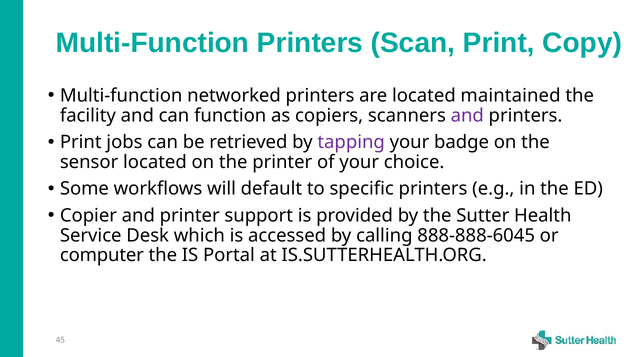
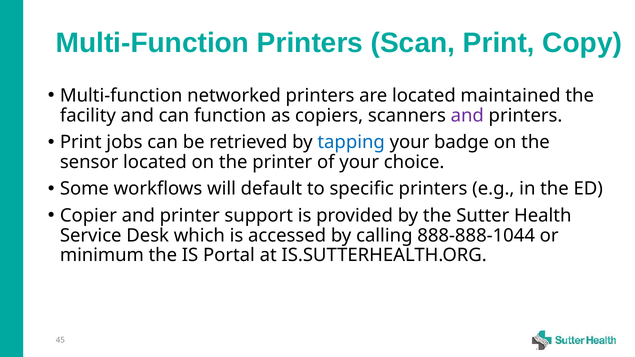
tapping colour: purple -> blue (351, 142)
888-888-6045: 888-888-6045 -> 888-888-1044 (476, 236)
computer: computer -> minimum (102, 256)
